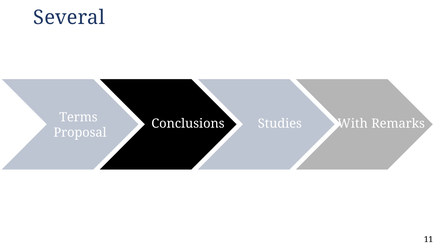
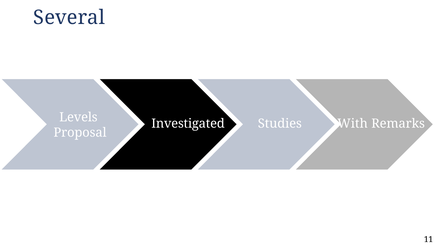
Terms: Terms -> Levels (78, 117)
Conclusions: Conclusions -> Investigated (188, 124)
